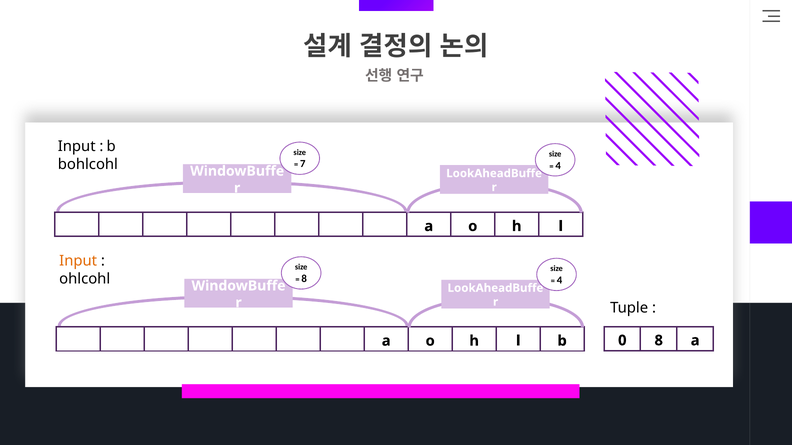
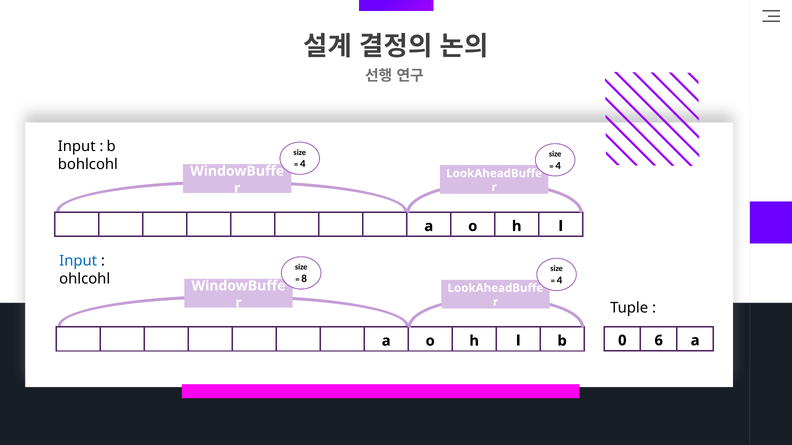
7: 7 -> 4 (303, 164)
Input colour: orange -> blue (78, 261)
0 8: 8 -> 6 (659, 341)
